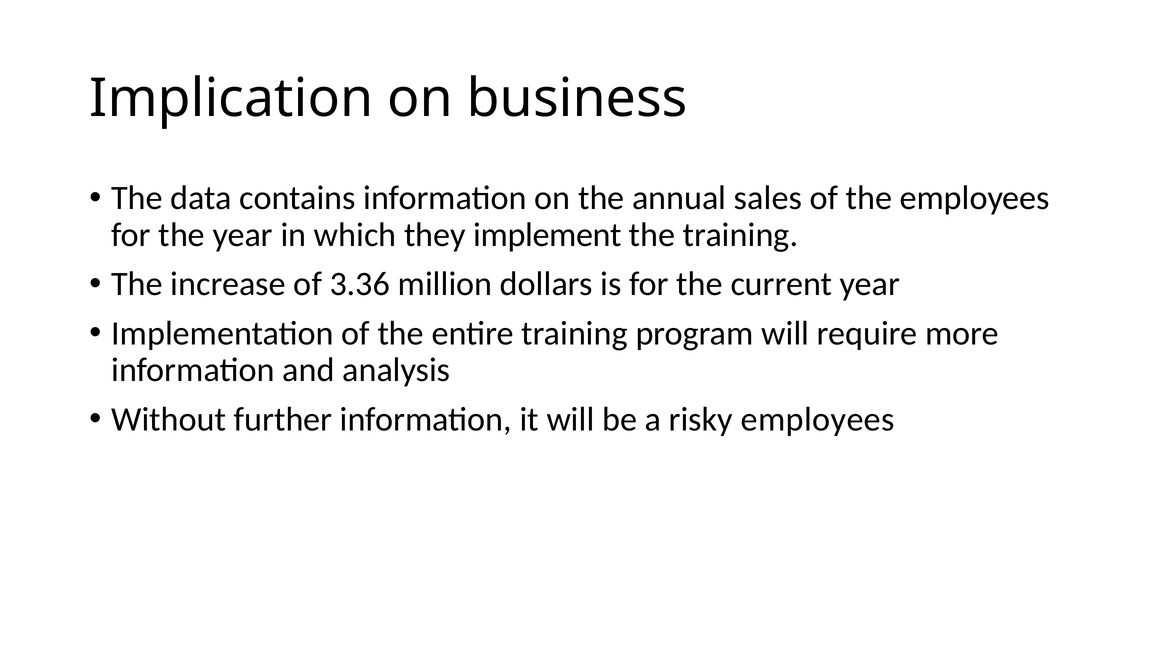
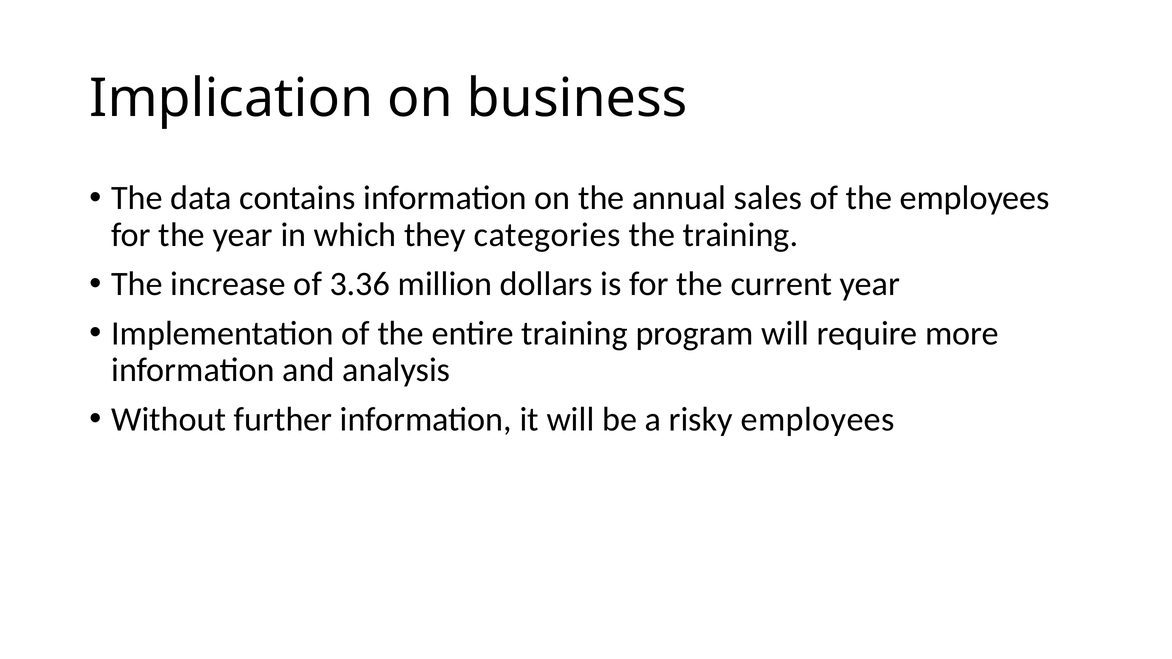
implement: implement -> categories (547, 235)
